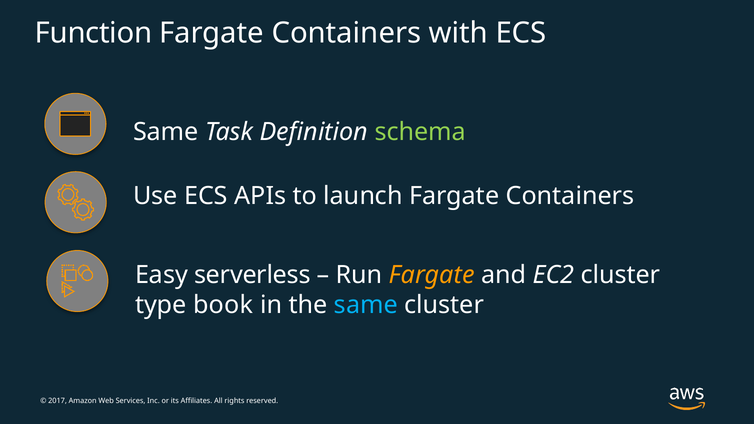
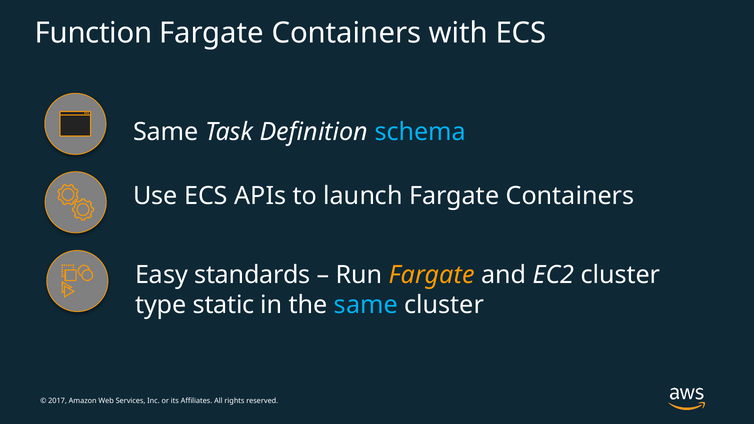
schema colour: light green -> light blue (420, 132)
serverless: serverless -> standards (252, 275)
book: book -> static (224, 305)
